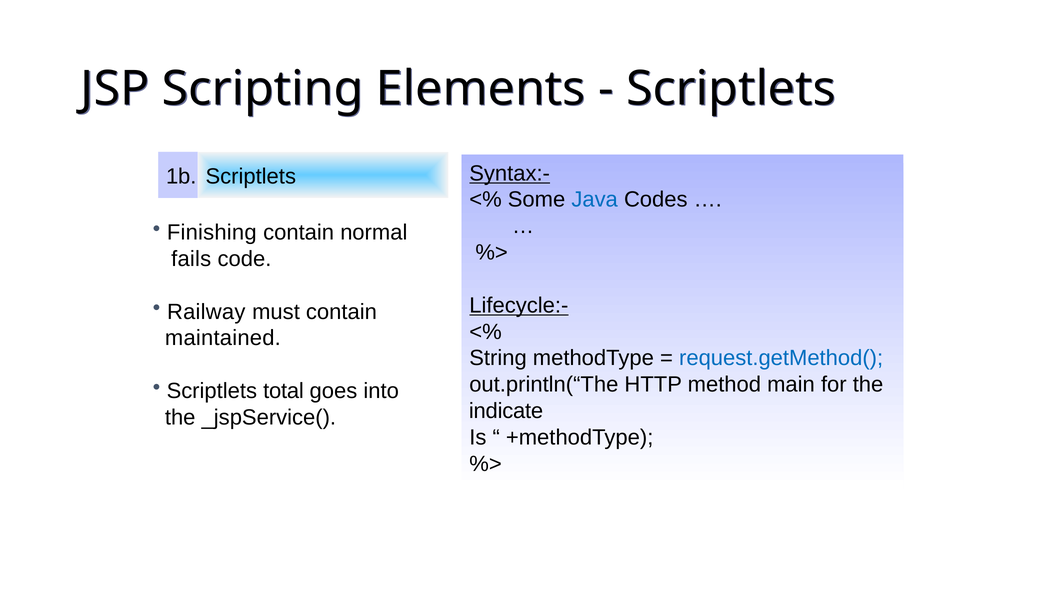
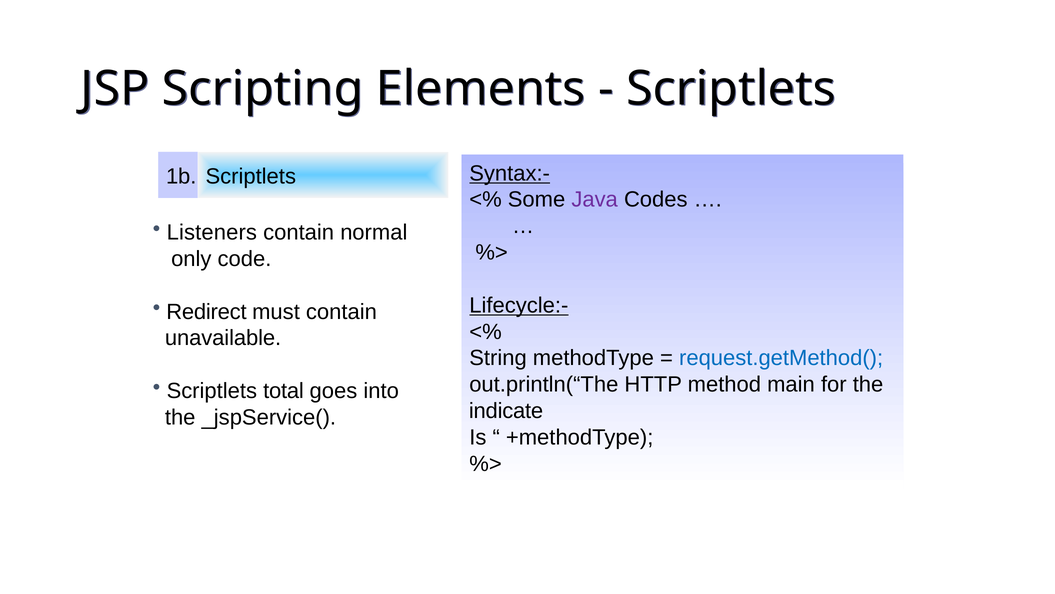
Java colour: blue -> purple (595, 200)
Finishing: Finishing -> Listeners (212, 232)
fails: fails -> only (191, 259)
Railway: Railway -> Redirect (206, 311)
maintained: maintained -> unavailable (223, 338)
